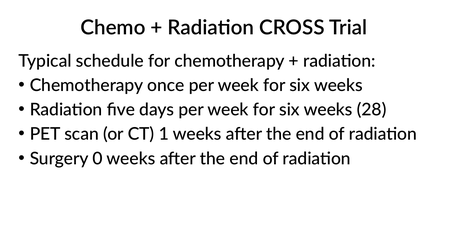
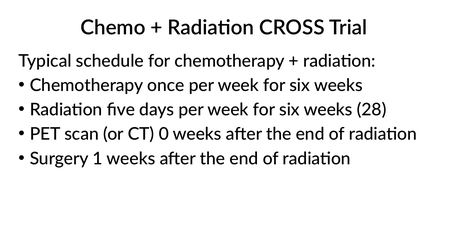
1: 1 -> 0 (164, 135)
0: 0 -> 1 (98, 159)
